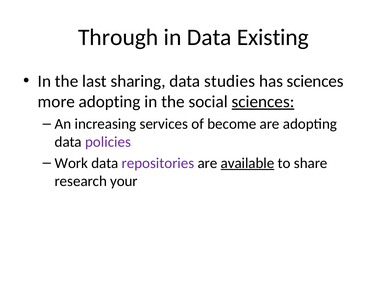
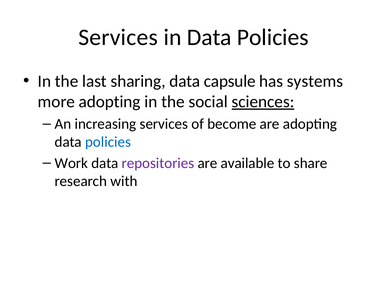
Through: Through -> Services (118, 37)
in Data Existing: Existing -> Policies (273, 37)
studies: studies -> capsule (230, 81)
has sciences: sciences -> systems (315, 81)
policies colour: purple -> blue (108, 142)
available underline: present -> none (248, 163)
your: your -> with (124, 181)
